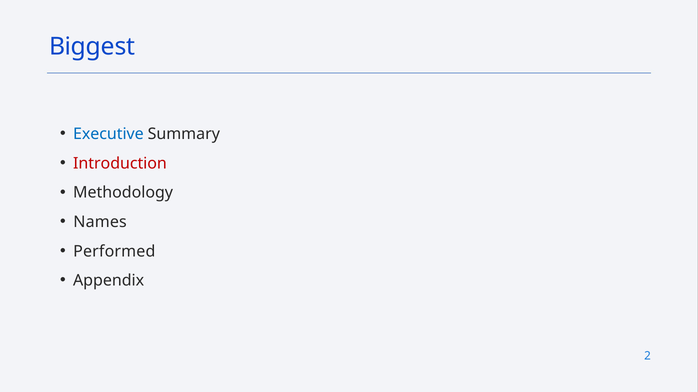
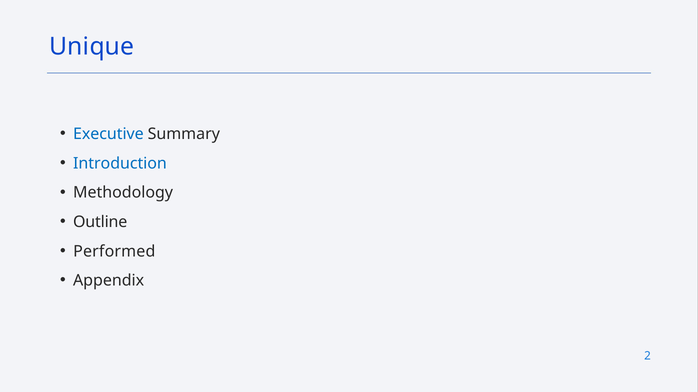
Biggest: Biggest -> Unique (92, 47)
Introduction colour: red -> blue (120, 164)
Names: Names -> Outline (100, 222)
